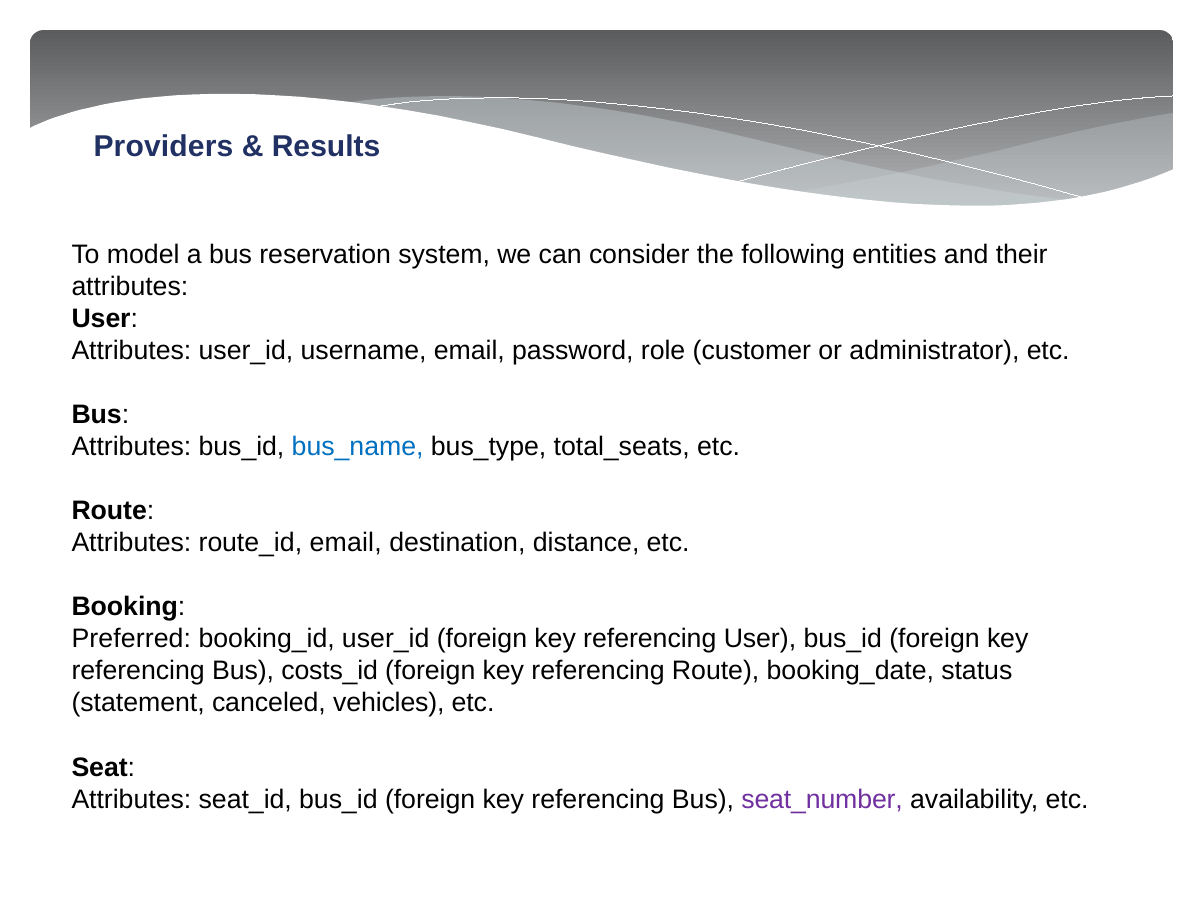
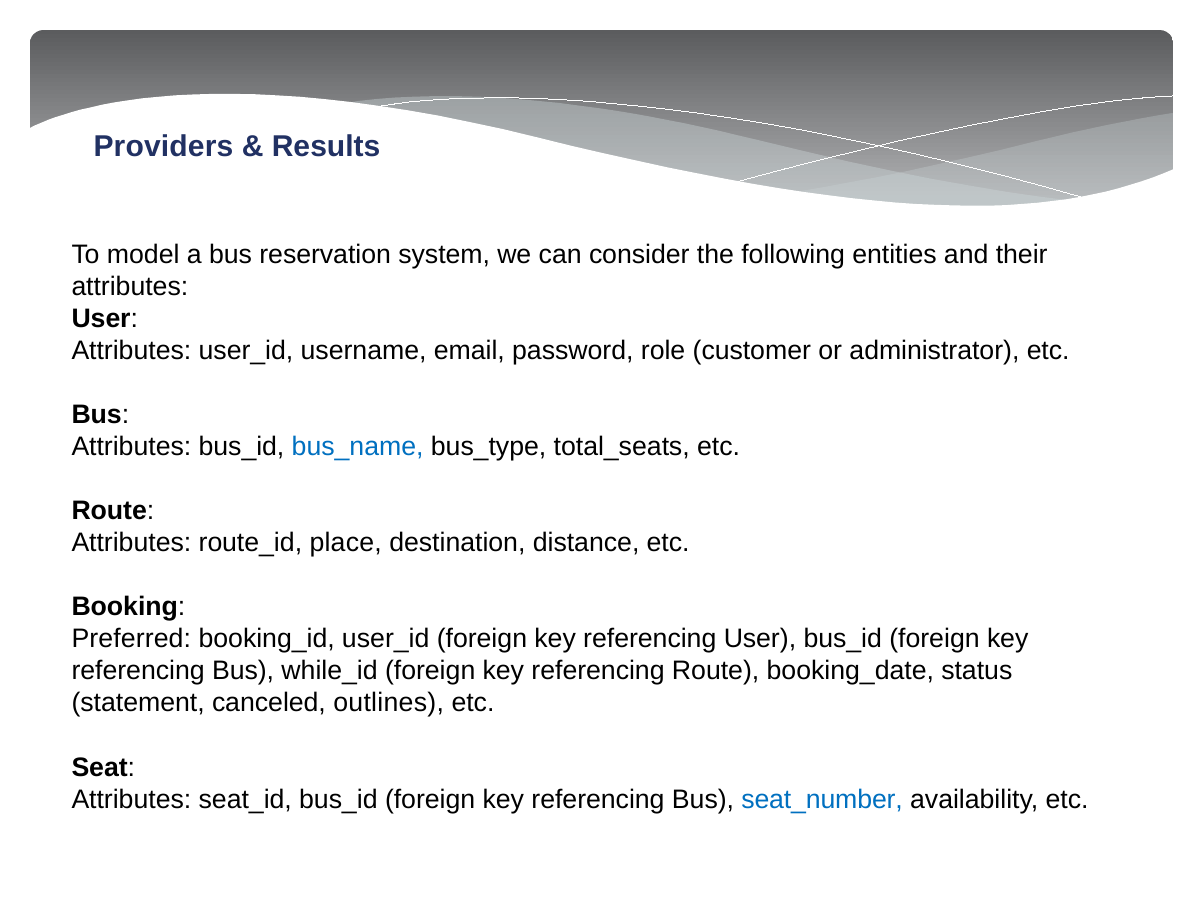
route_id email: email -> place (346, 543)
costs_id: costs_id -> while_id (330, 671)
vehicles: vehicles -> outlines (389, 703)
seat_number colour: purple -> blue (822, 799)
